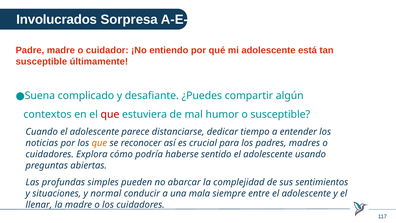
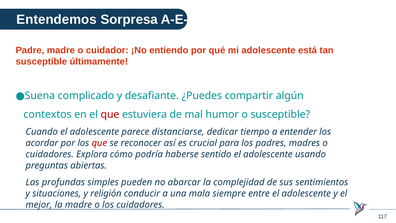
Involucrados: Involucrados -> Entendemos (57, 19)
noticias: noticias -> acordar (42, 143)
que colour: orange -> red (99, 143)
normal: normal -> religión (106, 193)
llenar: llenar -> mejor (39, 205)
